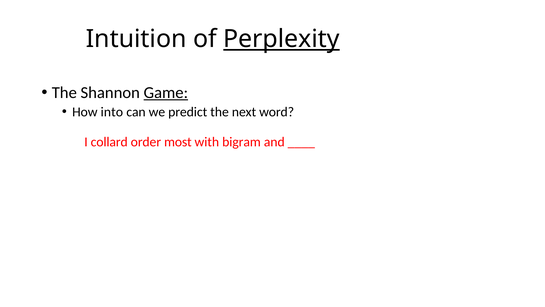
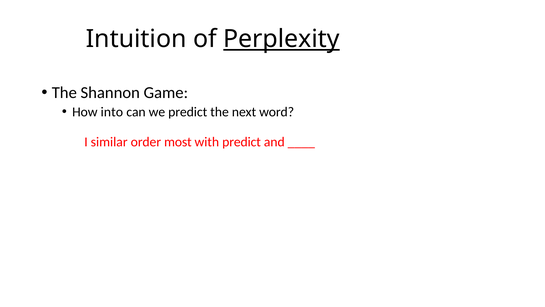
Game underline: present -> none (166, 93)
collard: collard -> similar (109, 142)
with bigram: bigram -> predict (242, 142)
